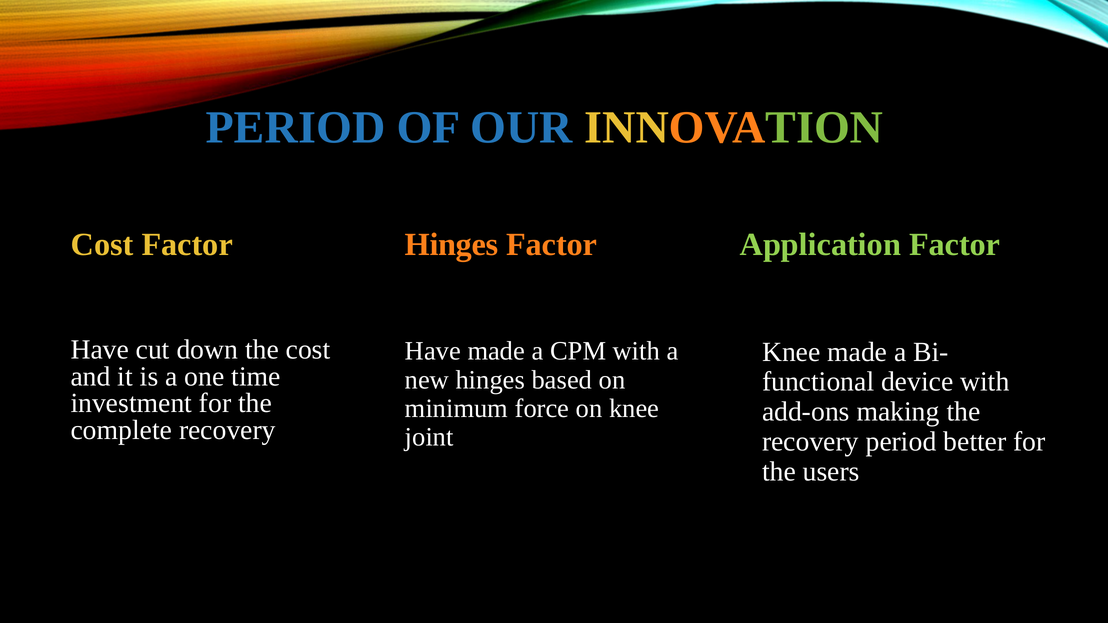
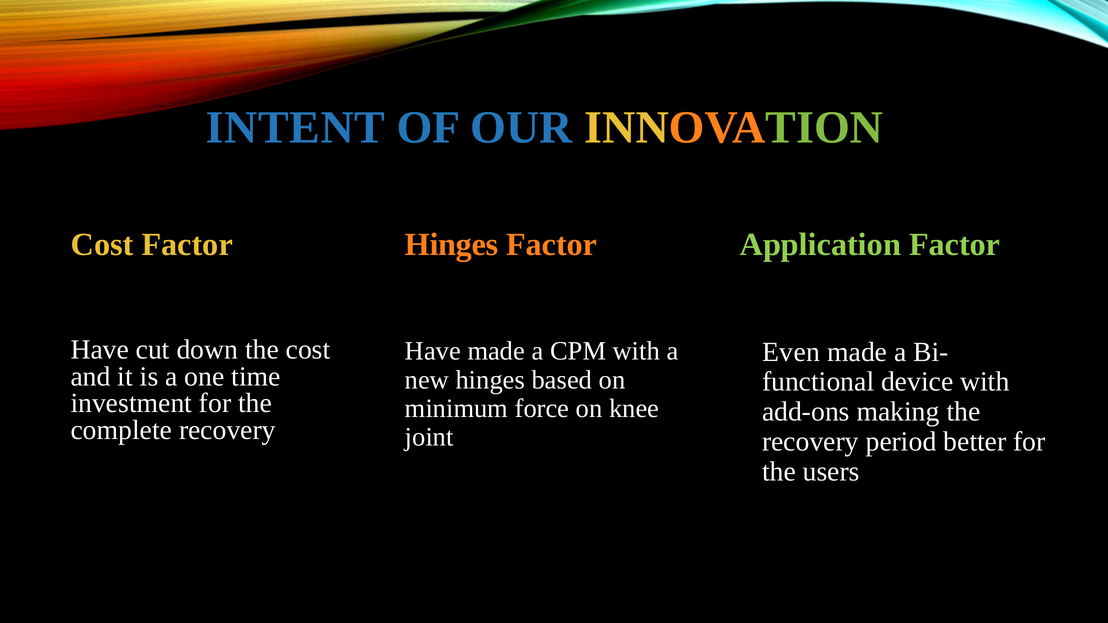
PERIOD: PERIOD -> INTENT (295, 128)
Knee: Knee -> Even (791, 352)
